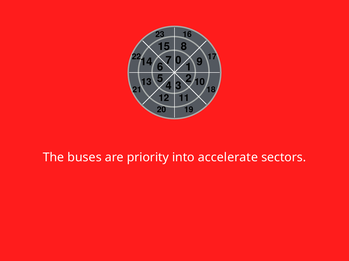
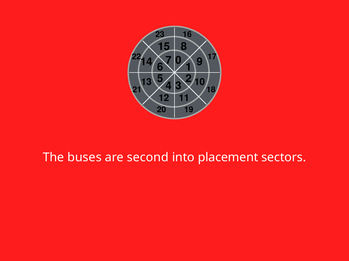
priority: priority -> second (148, 158)
accelerate: accelerate -> placement (228, 158)
